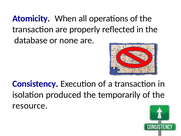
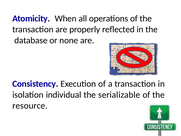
produced: produced -> individual (64, 95)
temporarily: temporarily -> serializable (119, 95)
